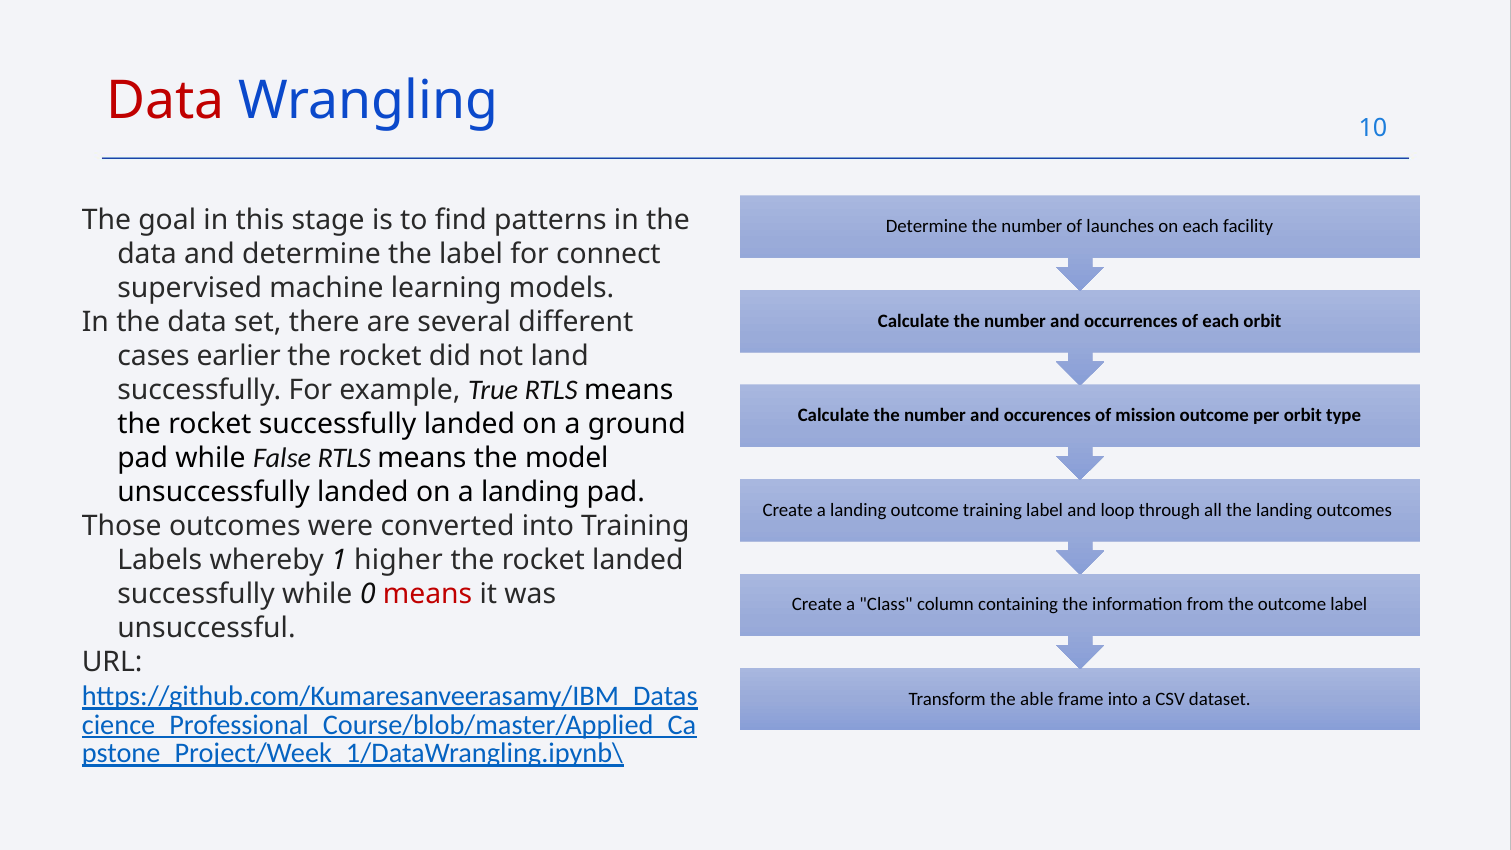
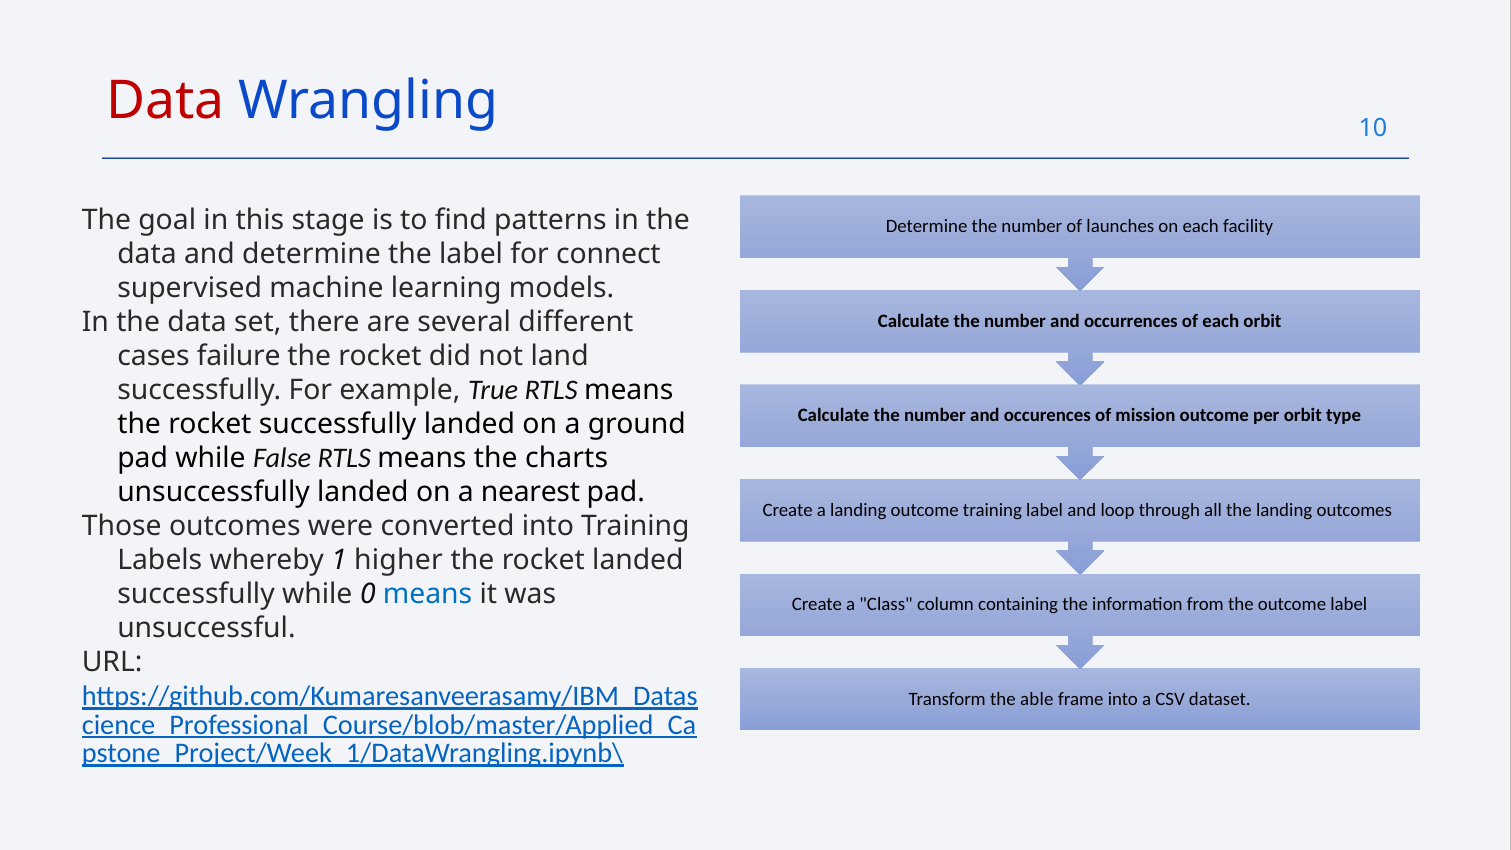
earlier: earlier -> failure (239, 356)
model: model -> charts (567, 458)
on a landing: landing -> nearest (530, 492)
means colour: red -> blue (428, 594)
